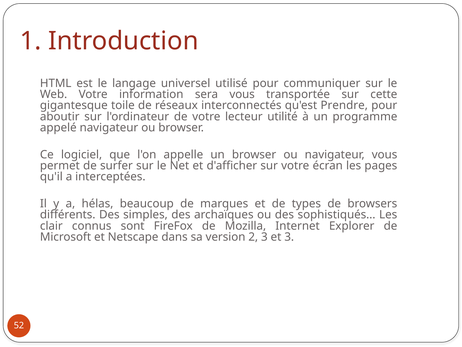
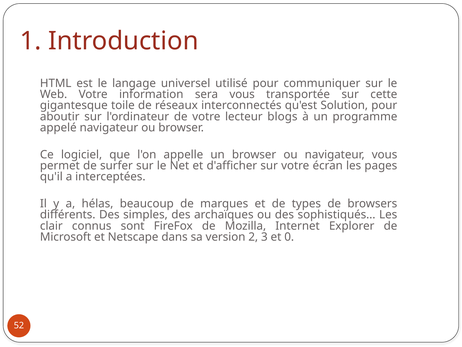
Prendre: Prendre -> Solution (344, 105)
utilité: utilité -> blogs (282, 116)
et 3: 3 -> 0 (289, 237)
